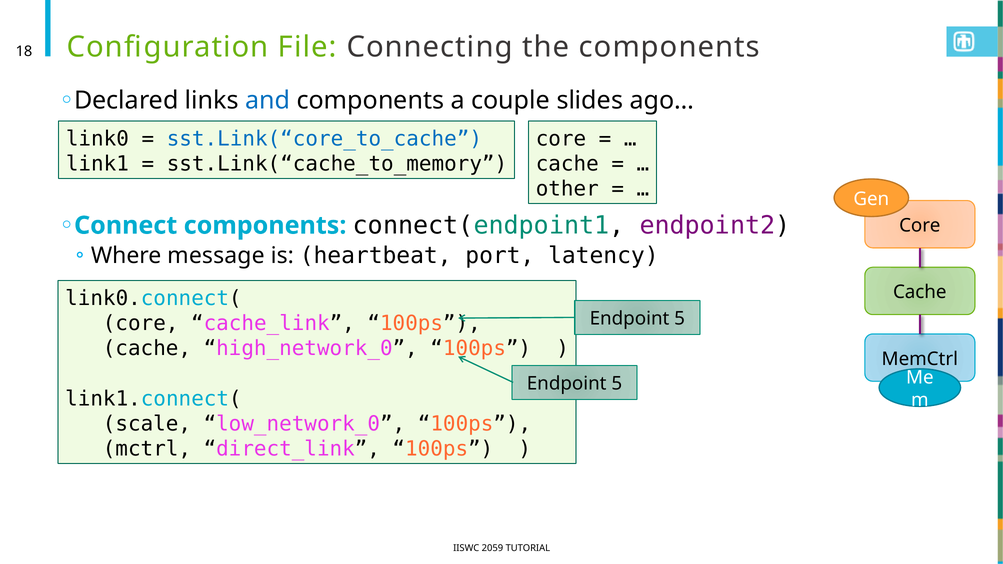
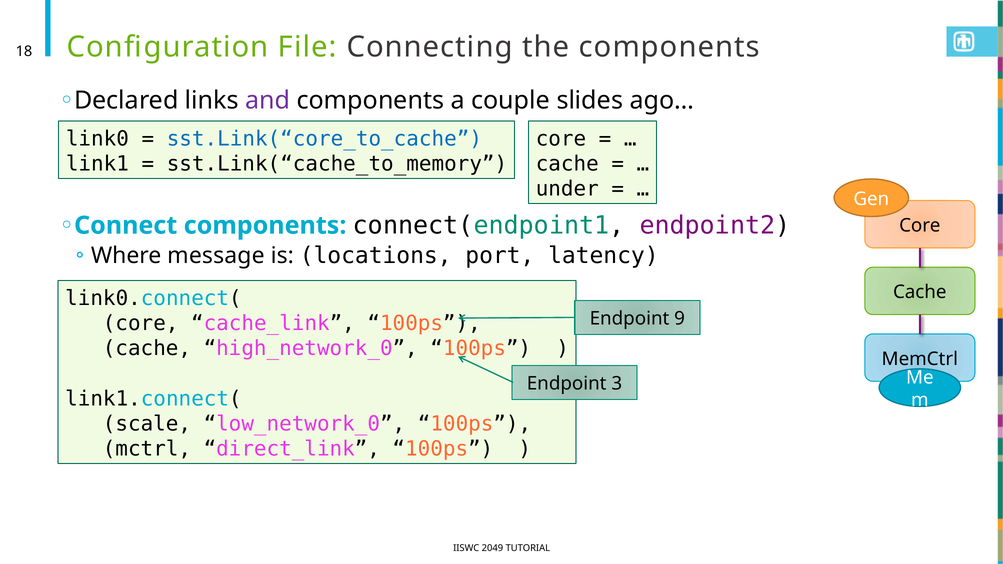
and colour: blue -> purple (268, 100)
other: other -> under (567, 189)
heartbeat: heartbeat -> locations (376, 256)
5: 5 -> 9 (680, 319)
5: 5 -> 3 (617, 384)
2059: 2059 -> 2049 (492, 548)
